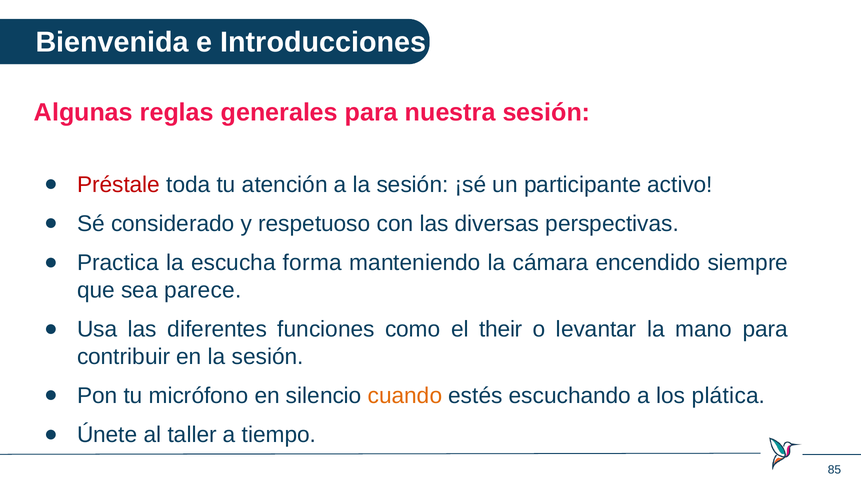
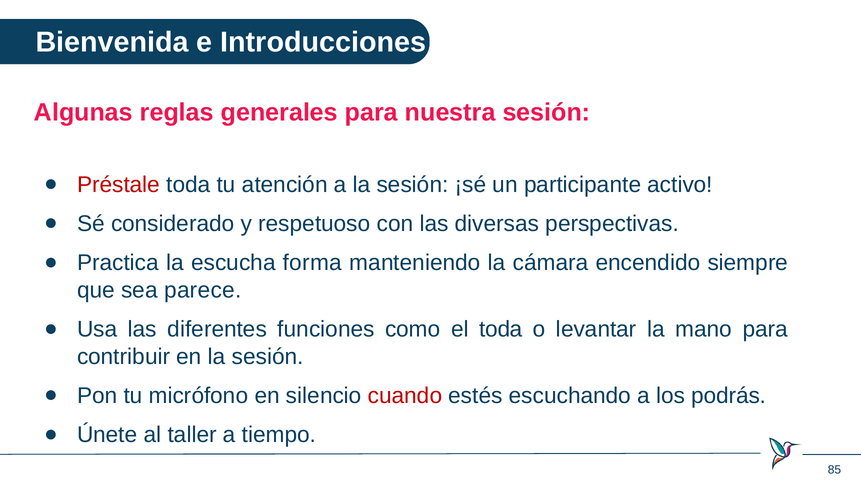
el their: their -> toda (501, 330)
cuando colour: orange -> red (405, 396)
plática: plática -> podrás (729, 396)
